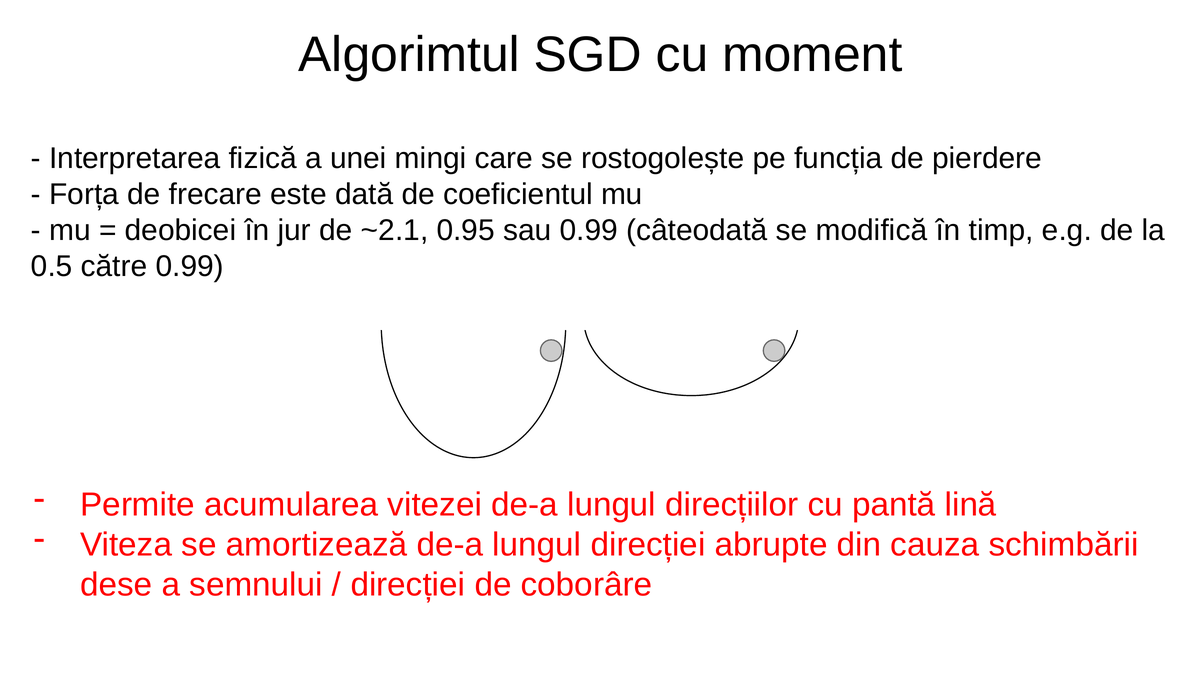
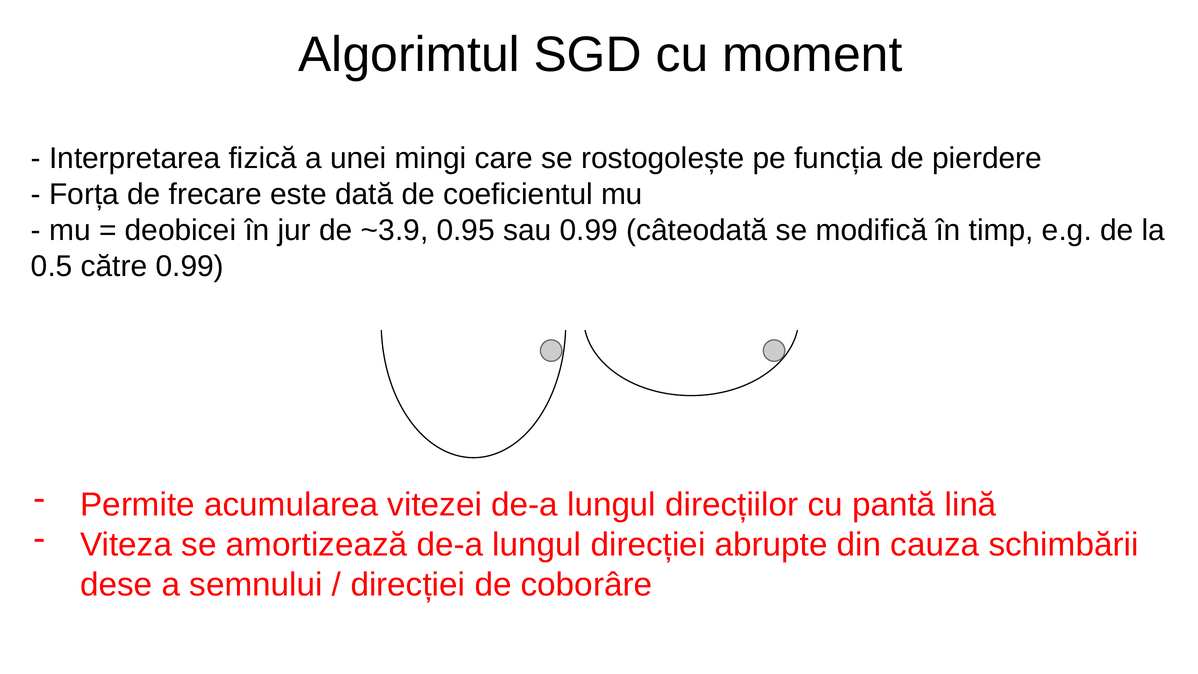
~2.1: ~2.1 -> ~3.9 (395, 230)
